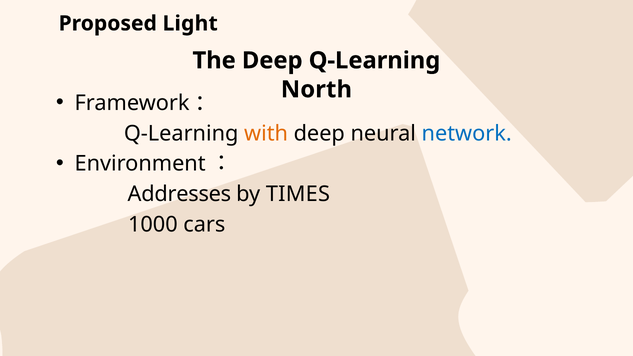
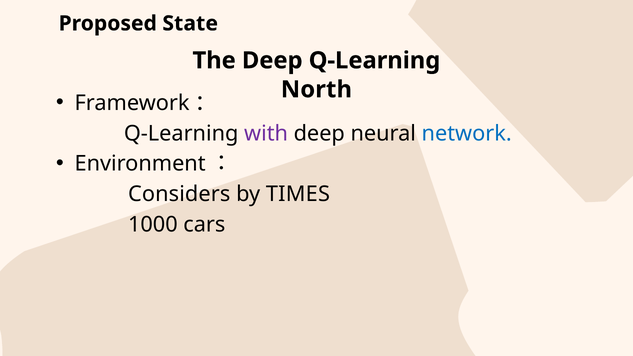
Light: Light -> State (190, 23)
with colour: orange -> purple (266, 133)
Addresses: Addresses -> Considers (179, 194)
